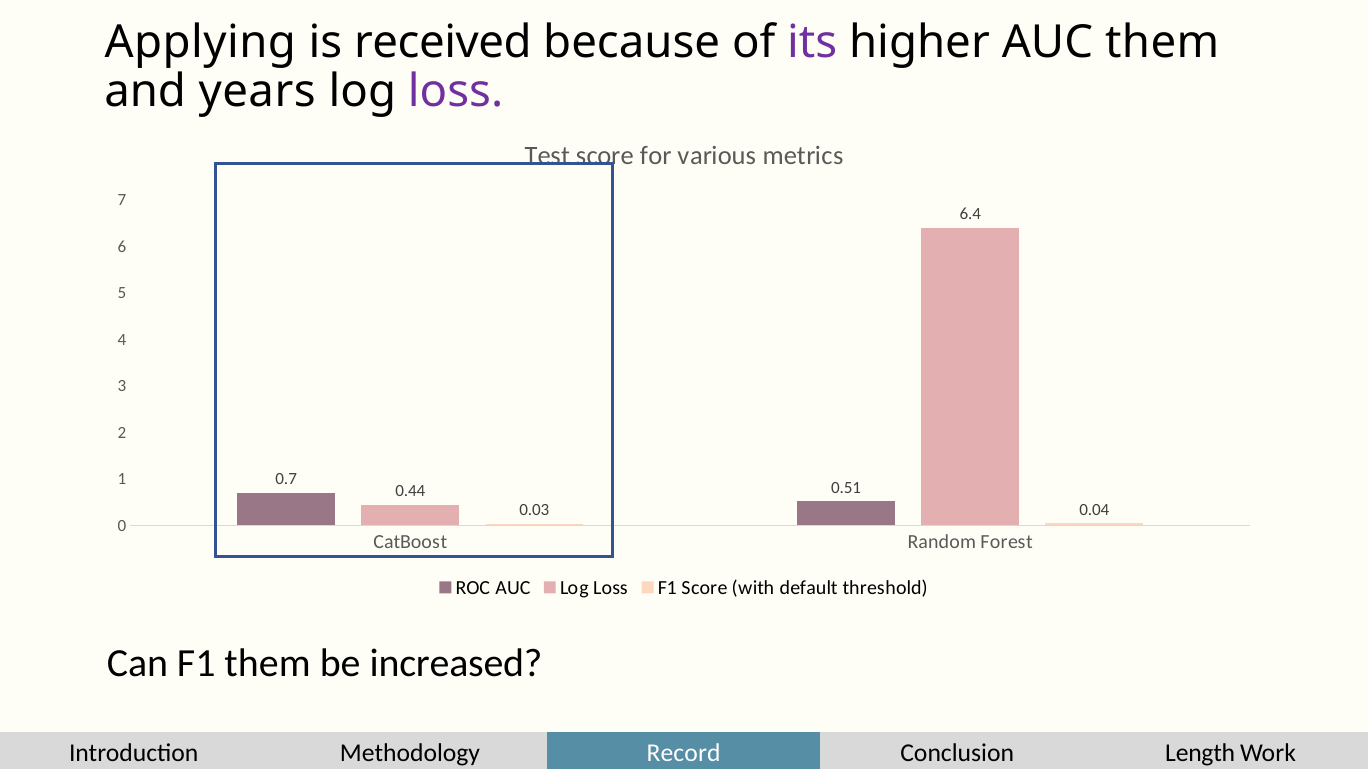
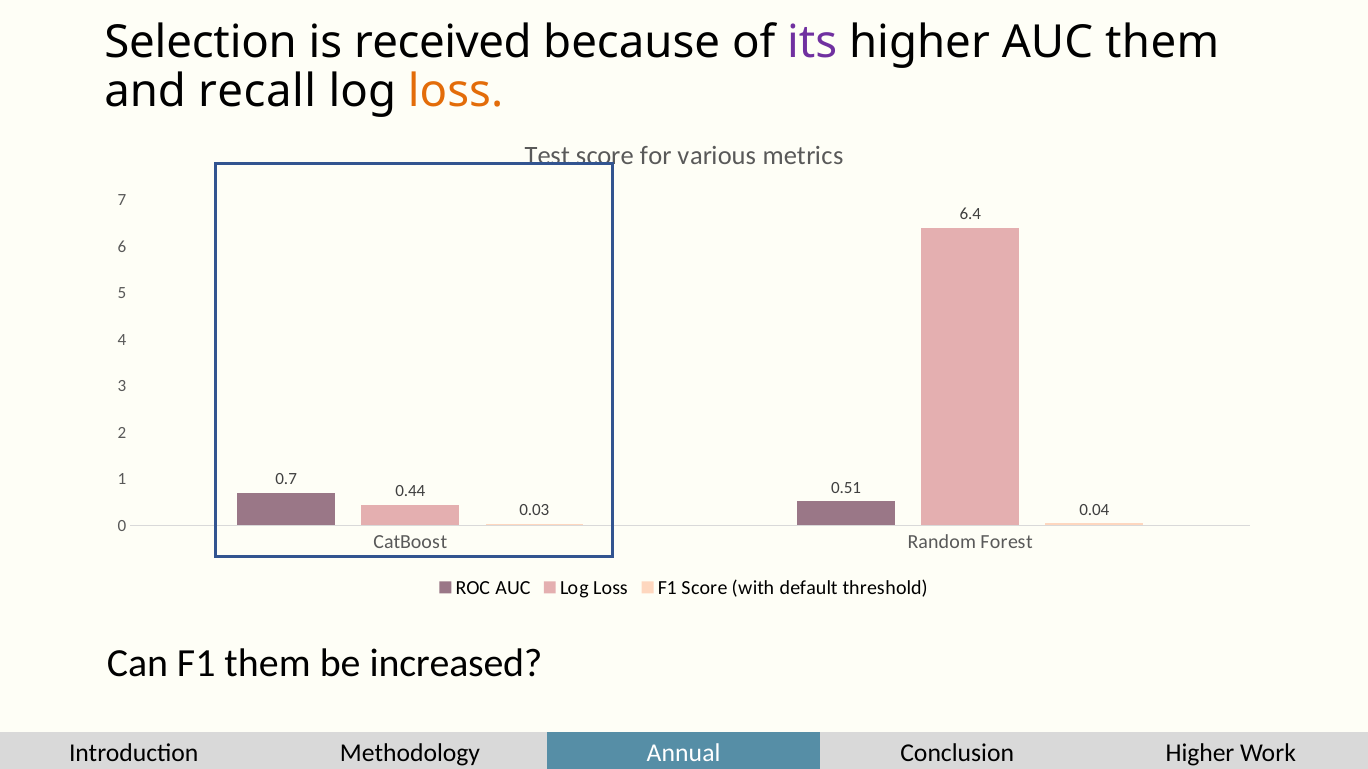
Applying: Applying -> Selection (201, 43)
years: years -> recall (257, 92)
loss colour: purple -> orange (456, 92)
Record: Record -> Annual (684, 753)
Conclusion Length: Length -> Higher (1200, 753)
